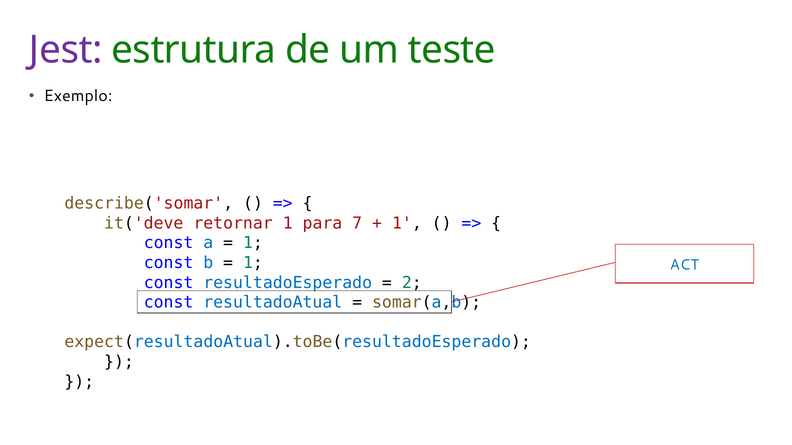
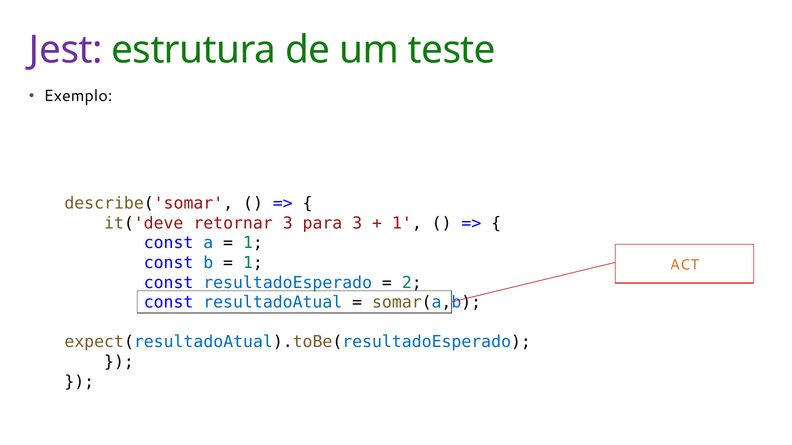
retornar 1: 1 -> 3 (288, 223)
para 7: 7 -> 3 (357, 223)
ACT colour: blue -> orange (684, 265)
